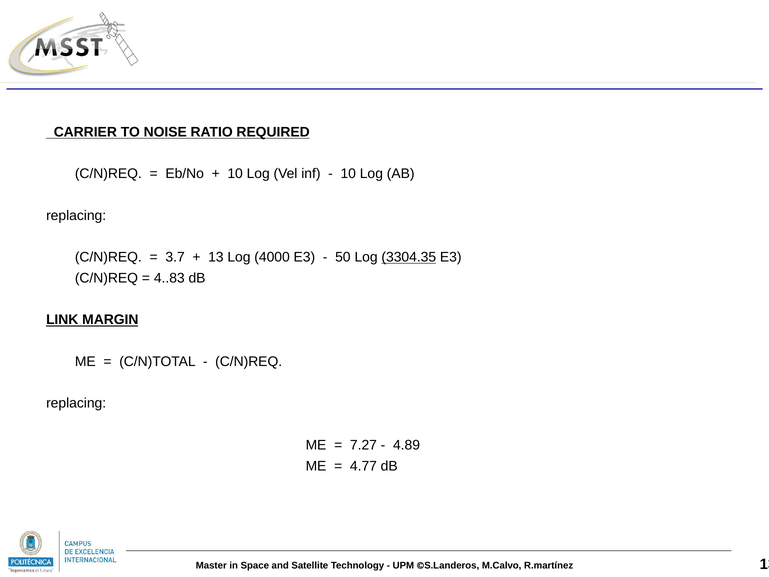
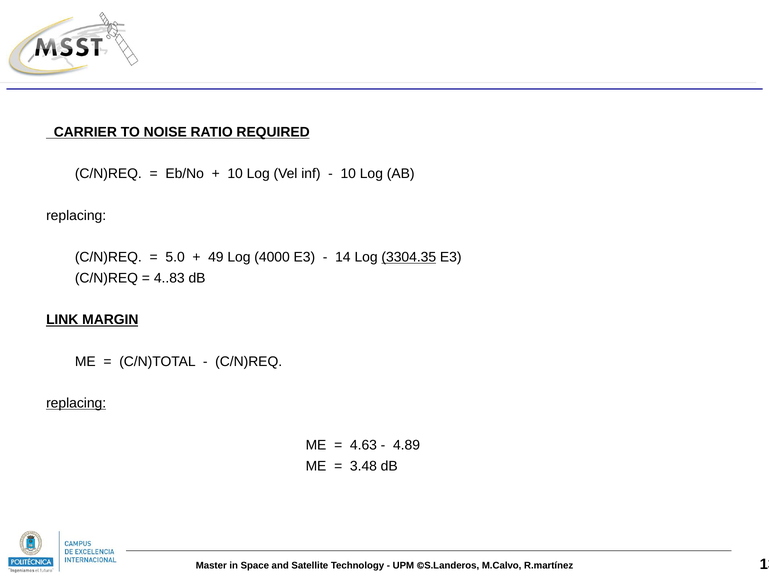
3.7: 3.7 -> 5.0 (175, 257)
13: 13 -> 49 (216, 257)
50: 50 -> 14 (343, 257)
replacing underline: none -> present (76, 403)
7.27: 7.27 -> 4.63 (363, 445)
4.77: 4.77 -> 3.48 (363, 466)
